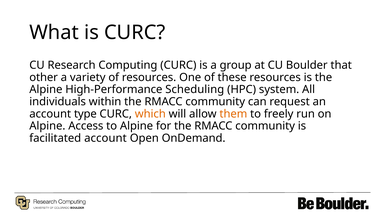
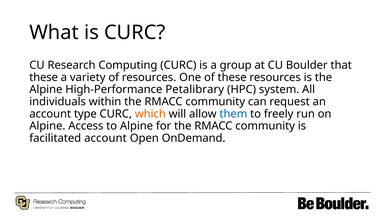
other: other -> these (44, 77)
Scheduling: Scheduling -> Petalibrary (195, 89)
them colour: orange -> blue (233, 114)
